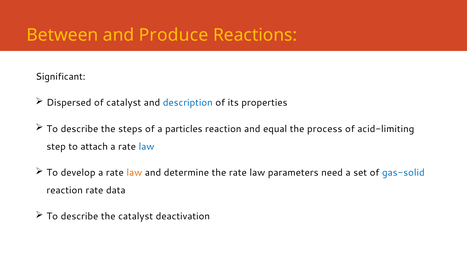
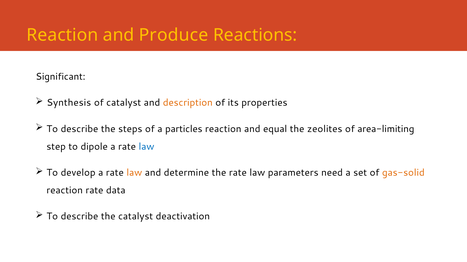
Between: Between -> Reaction (62, 35)
Dispersed: Dispersed -> Synthesis (69, 103)
description colour: blue -> orange (188, 103)
process: process -> zeolites (325, 129)
acid-limiting: acid-limiting -> area-limiting (386, 129)
attach: attach -> dipole (94, 147)
gas-solid colour: blue -> orange (403, 173)
